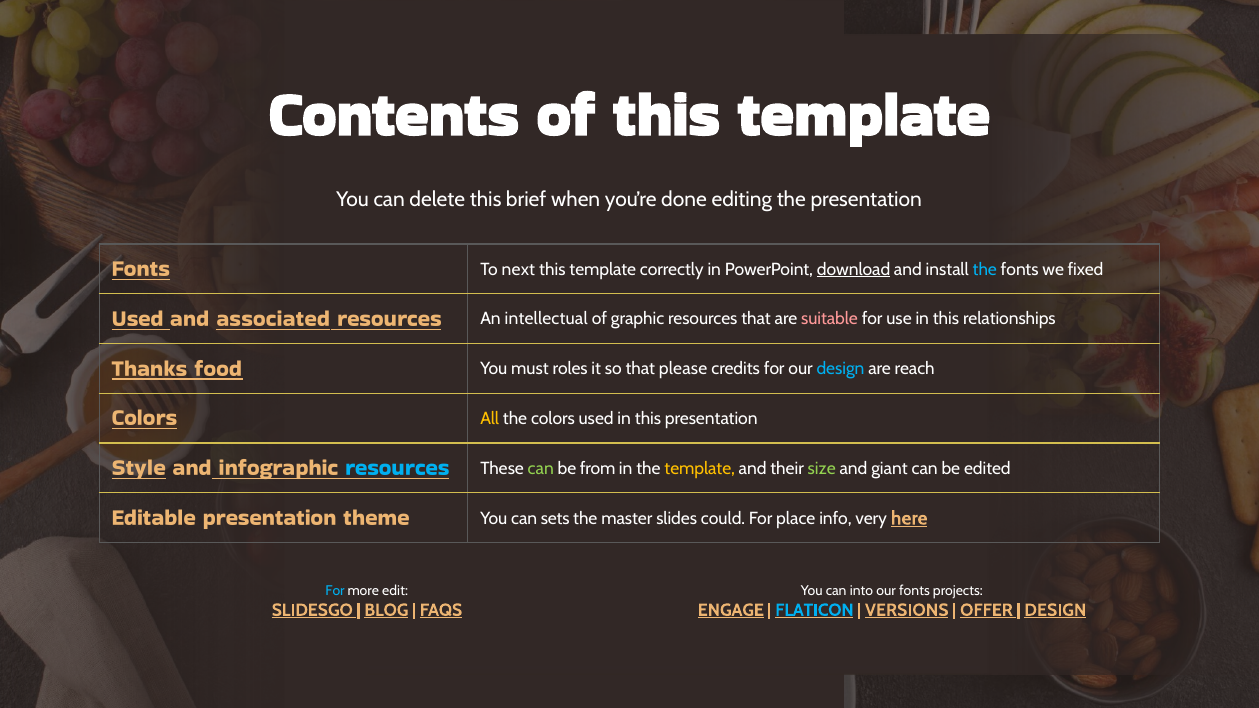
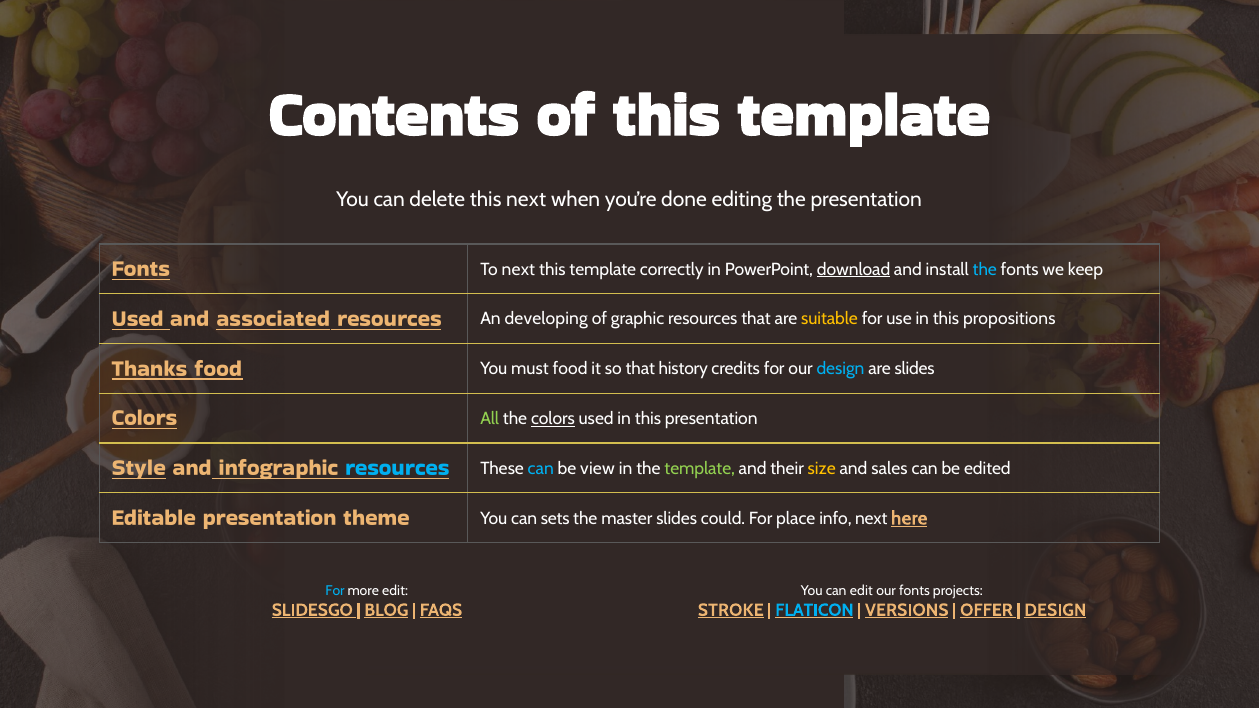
this brief: brief -> next (526, 200)
fixed: fixed -> keep (1085, 269)
intellectual: intellectual -> developing (546, 319)
suitable colour: pink -> yellow (829, 319)
relationships: relationships -> propositions (1009, 319)
must roles: roles -> food (570, 369)
please: please -> history (683, 369)
are reach: reach -> slides (915, 369)
All colour: yellow -> light green (490, 419)
colors underline: none -> present (553, 419)
can colour: light green -> light blue (541, 468)
from: from -> view (597, 468)
template colour: yellow -> light green (700, 468)
size colour: light green -> yellow (822, 468)
giant: giant -> sales (889, 468)
info very: very -> next (871, 519)
can into: into -> edit (861, 591)
ENGAGE: ENGAGE -> STROKE (731, 610)
